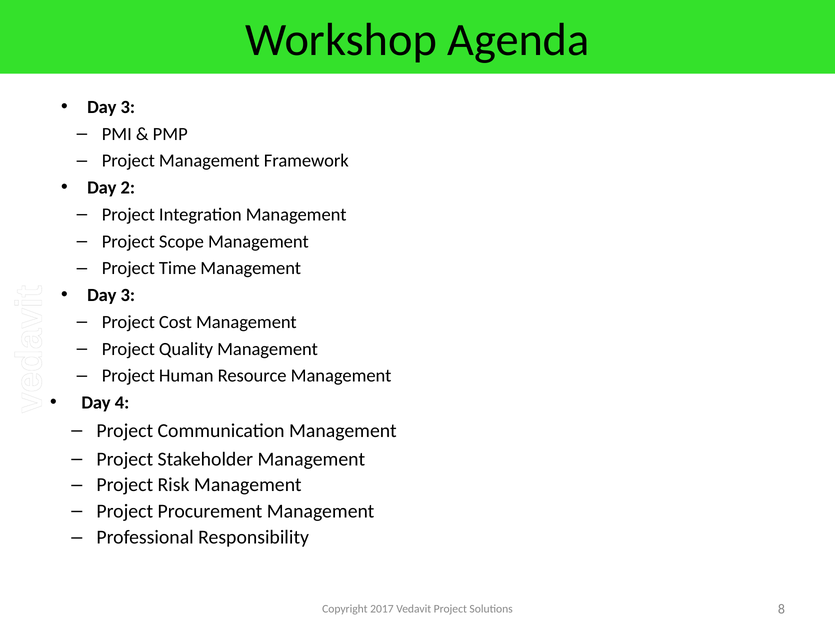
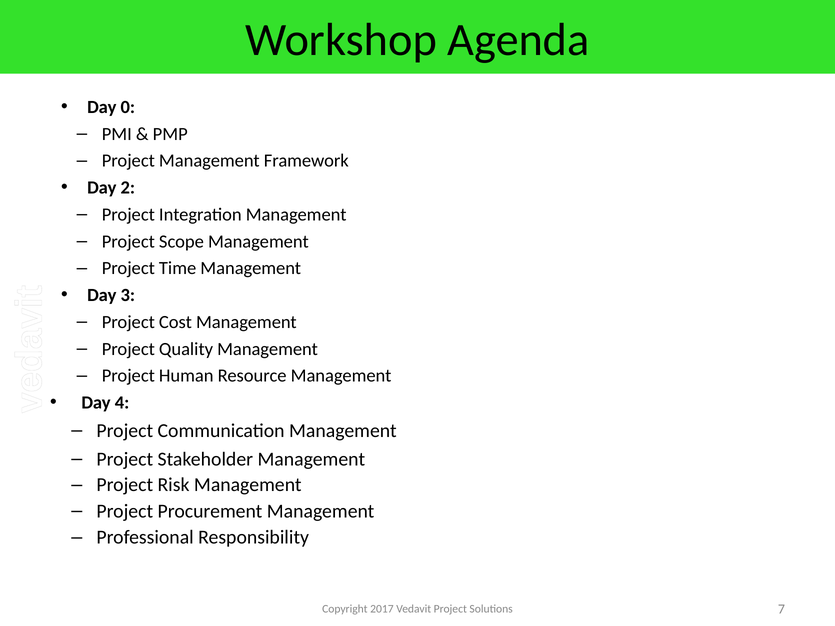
3: 3 -> 0 (128, 107)
8: 8 -> 7 (781, 609)
